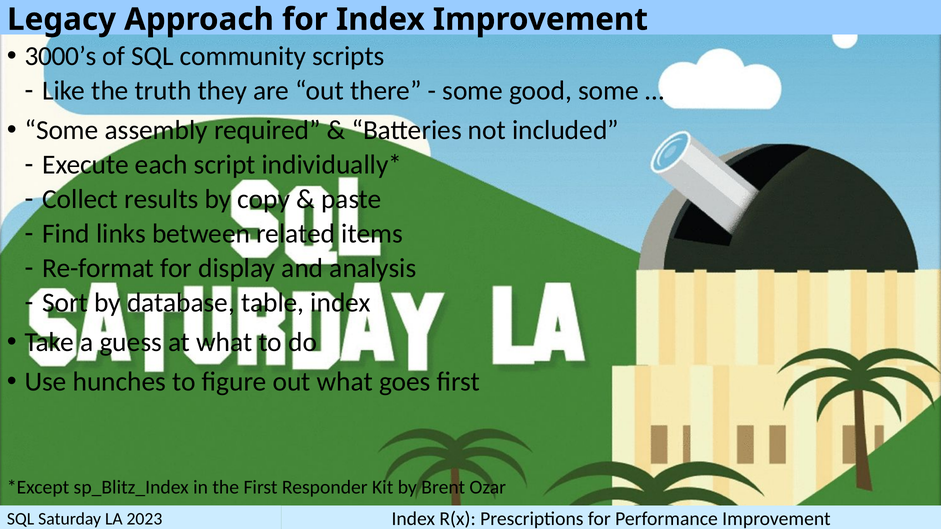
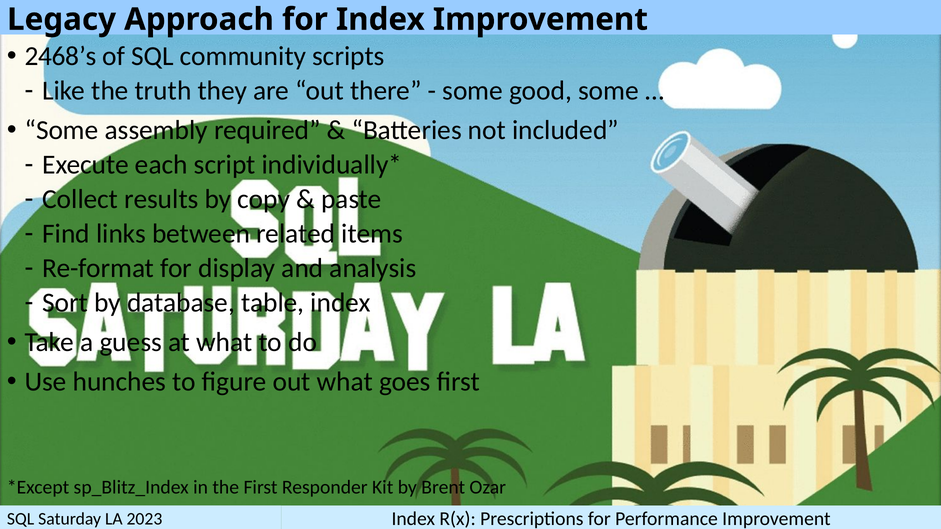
3000’s: 3000’s -> 2468’s (60, 56)
